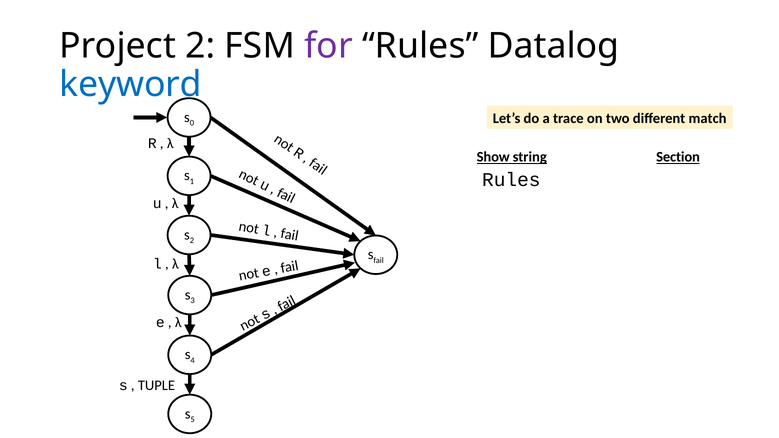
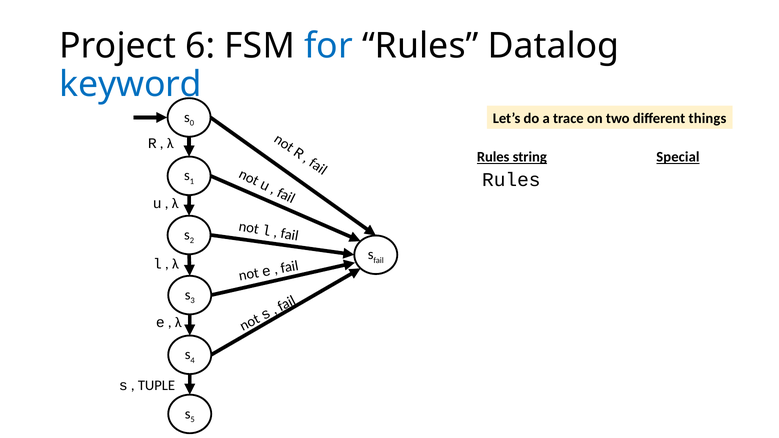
Project 2: 2 -> 6 (200, 46)
for colour: purple -> blue (329, 46)
match: match -> things (707, 118)
Show: Show -> Rules (493, 157)
Section: Section -> Special (678, 157)
